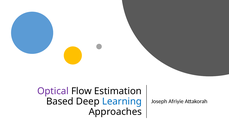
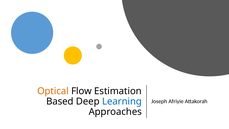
Optical colour: purple -> orange (53, 91)
